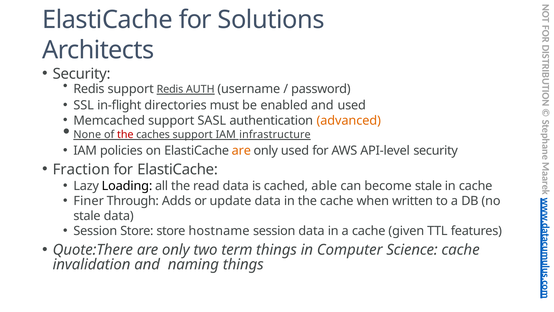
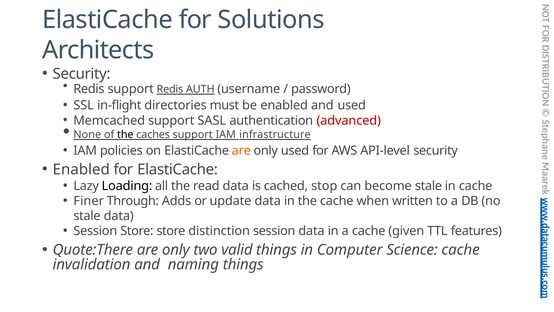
advanced colour: orange -> red (349, 120)
the colour: red -> black (125, 134)
Fraction: Fraction -> Enabled (81, 169)
able: able -> stop (324, 186)
hostname: hostname -> distinction (219, 231)
term: term -> valid (237, 250)
